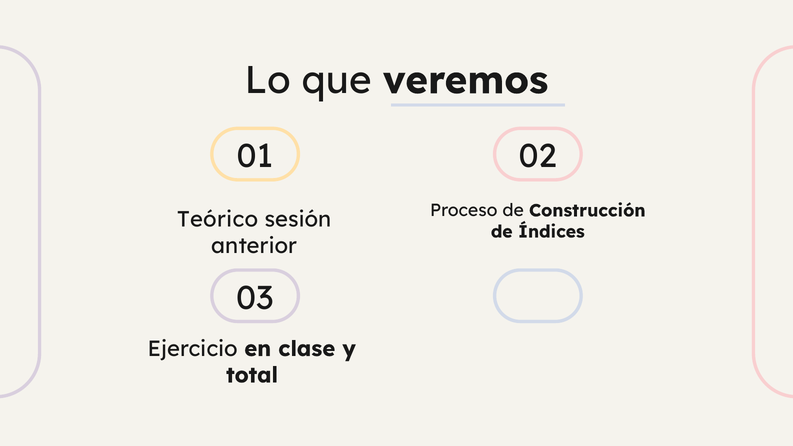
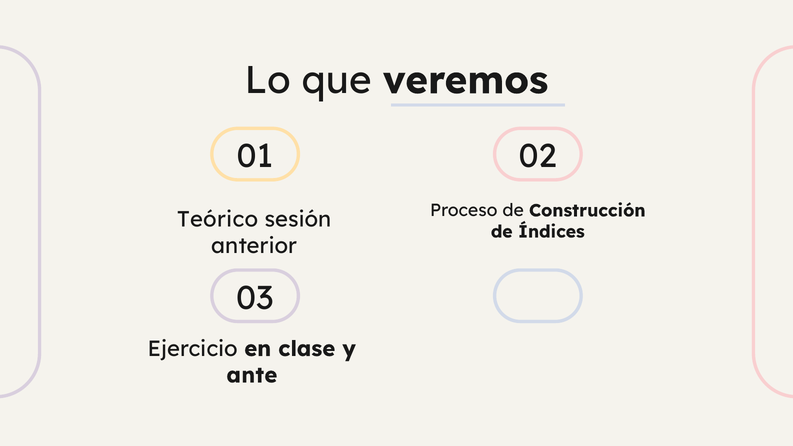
total: total -> ante (252, 375)
